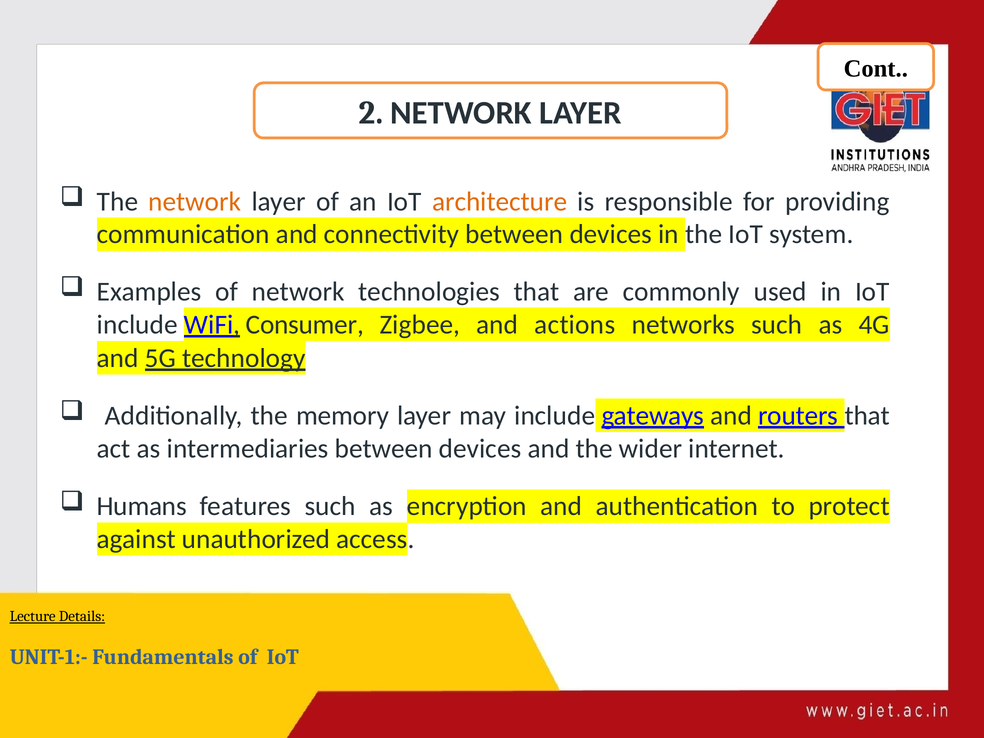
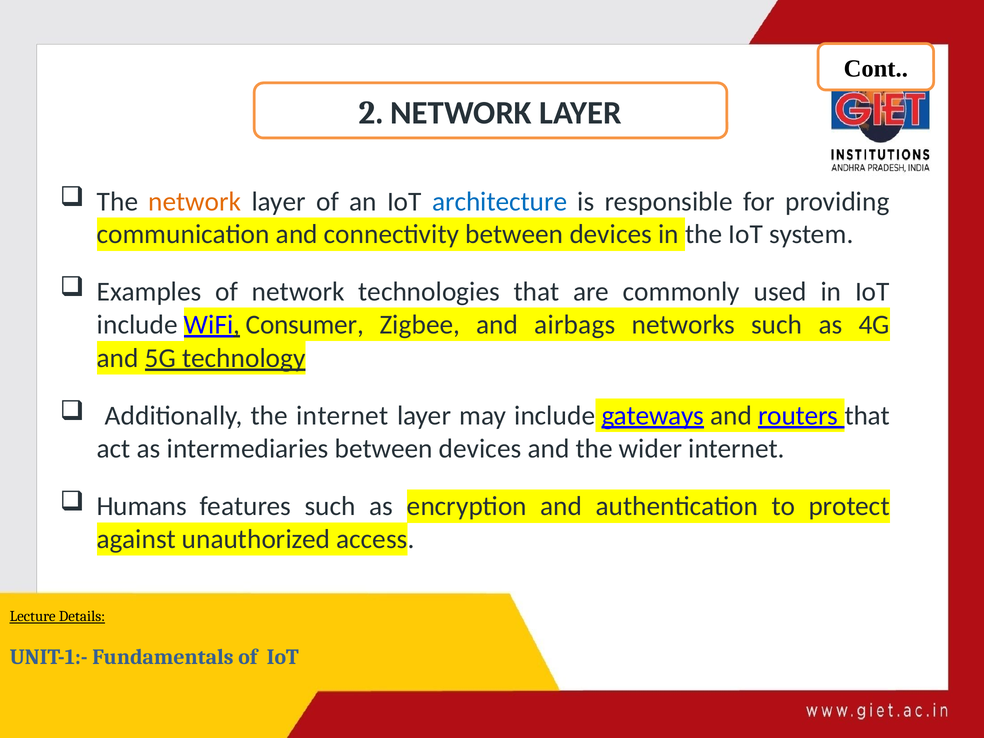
architecture colour: orange -> blue (500, 202)
actions: actions -> airbags (575, 325)
the memory: memory -> internet (342, 415)
